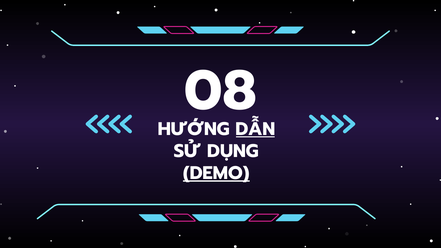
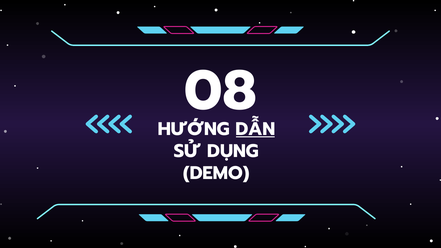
DEMO underline: present -> none (216, 173)
